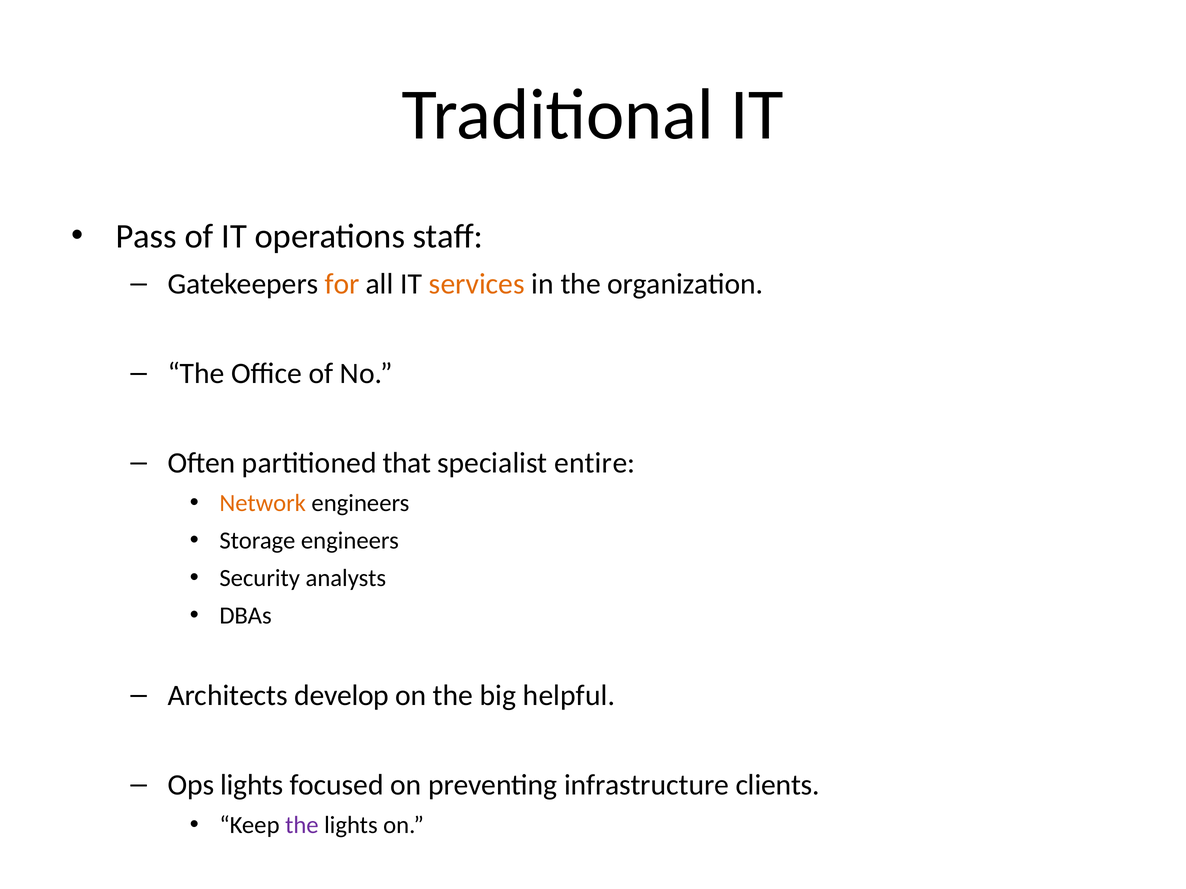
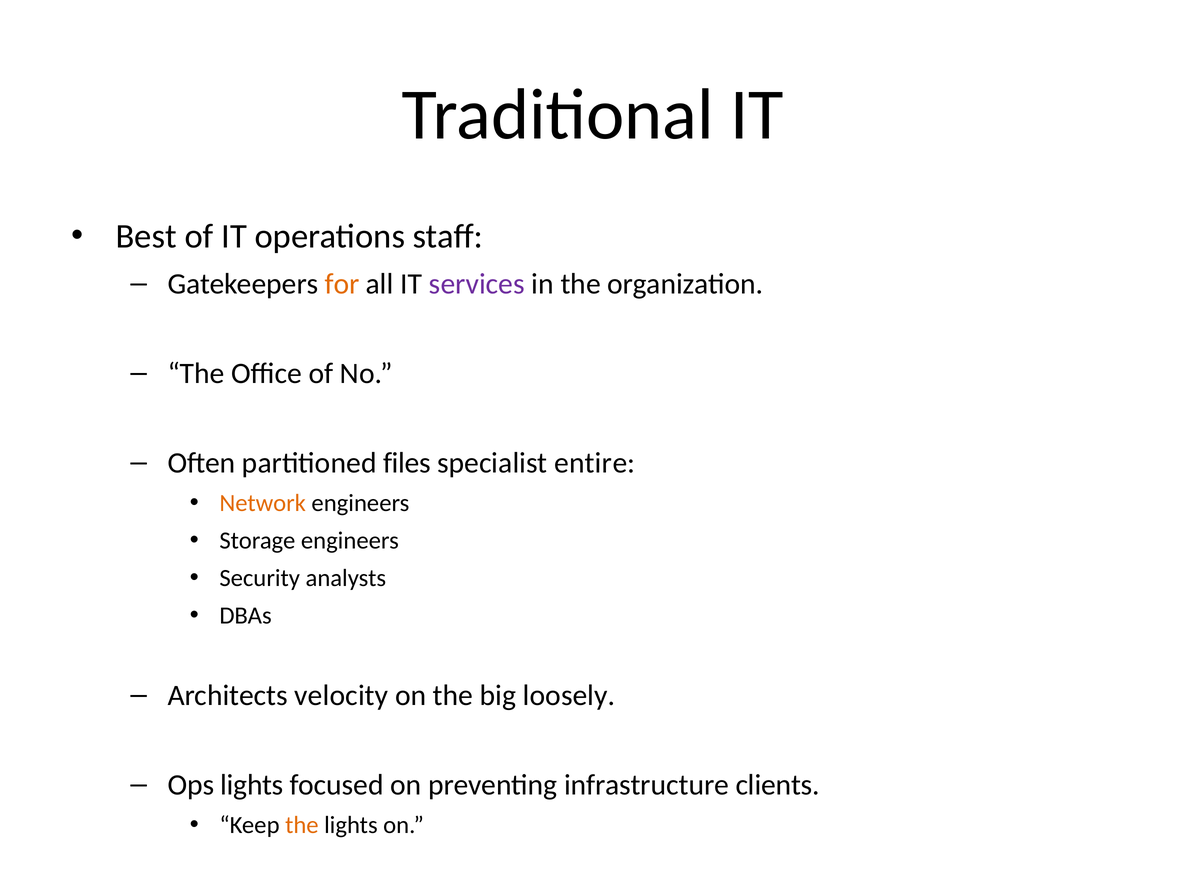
Pass: Pass -> Best (146, 237)
services colour: orange -> purple (477, 284)
that: that -> files (407, 463)
develop: develop -> velocity (341, 696)
helpful: helpful -> loosely (569, 696)
the colour: purple -> orange (302, 826)
